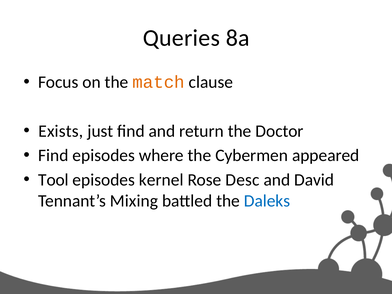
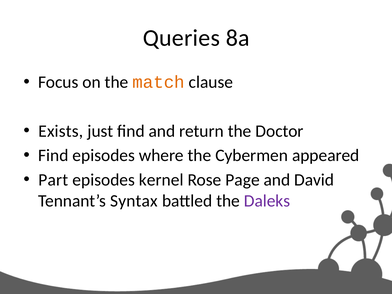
Tool: Tool -> Part (53, 180)
Desc: Desc -> Page (243, 180)
Mixing: Mixing -> Syntax (134, 201)
Daleks colour: blue -> purple (267, 201)
